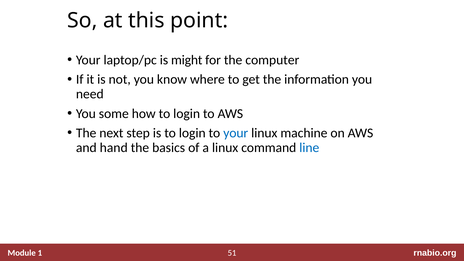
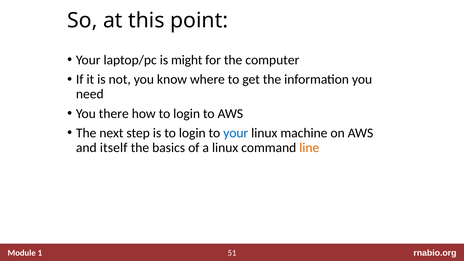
some: some -> there (114, 114)
hand: hand -> itself (114, 148)
line colour: blue -> orange (309, 148)
